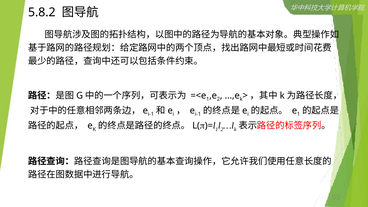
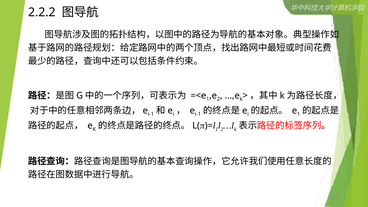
5.8.2: 5.8.2 -> 2.2.2 (42, 12)
